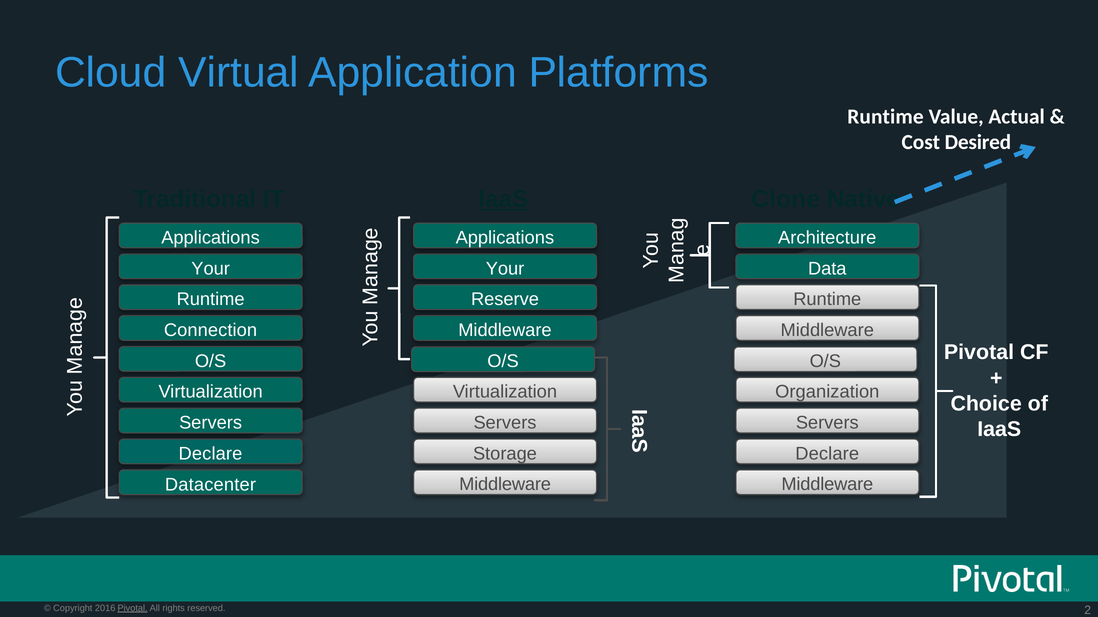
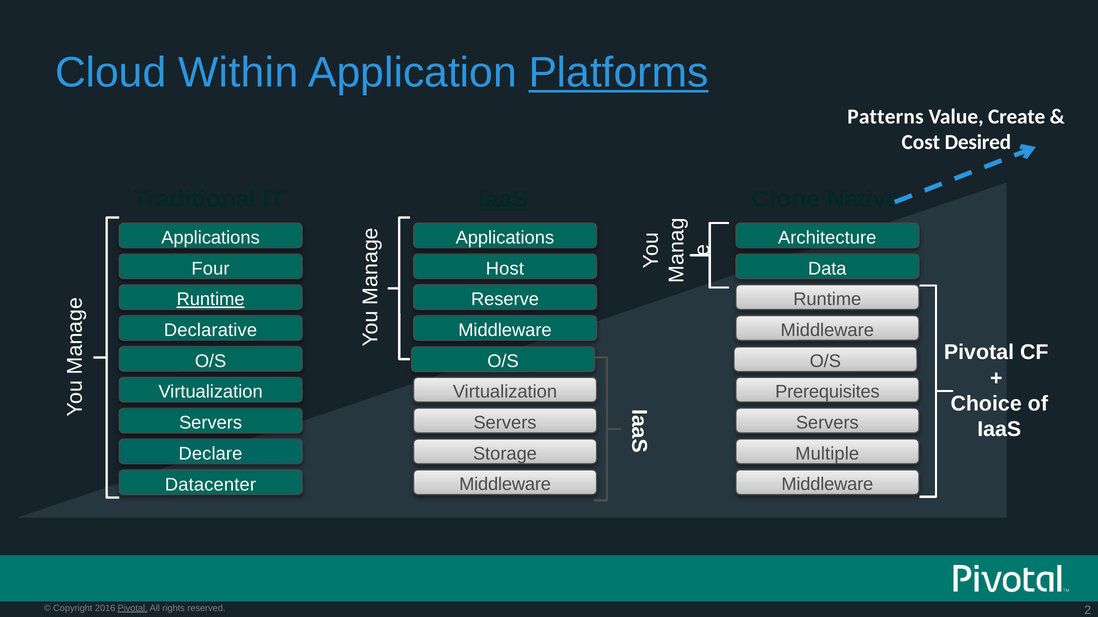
Virtual: Virtual -> Within (238, 73)
Platforms underline: none -> present (619, 73)
Runtime: Runtime -> Patterns (885, 117)
Actual: Actual -> Create (1017, 117)
Your: Your -> Four (211, 269)
Your: Your -> Host (505, 269)
Runtime underline: none -> present (211, 300)
Connection: Connection -> Declarative (210, 331)
Organization: Organization -> Prerequisites (827, 392)
Declare: Declare -> Multiple (827, 454)
